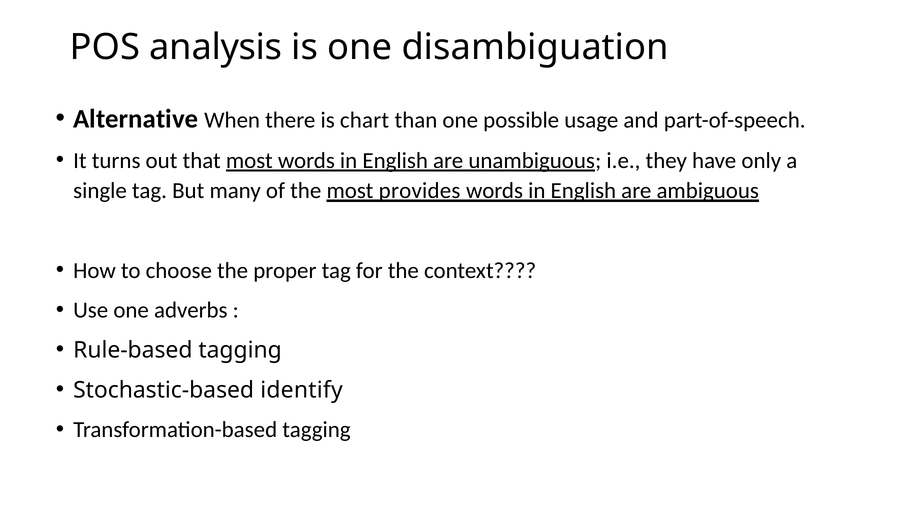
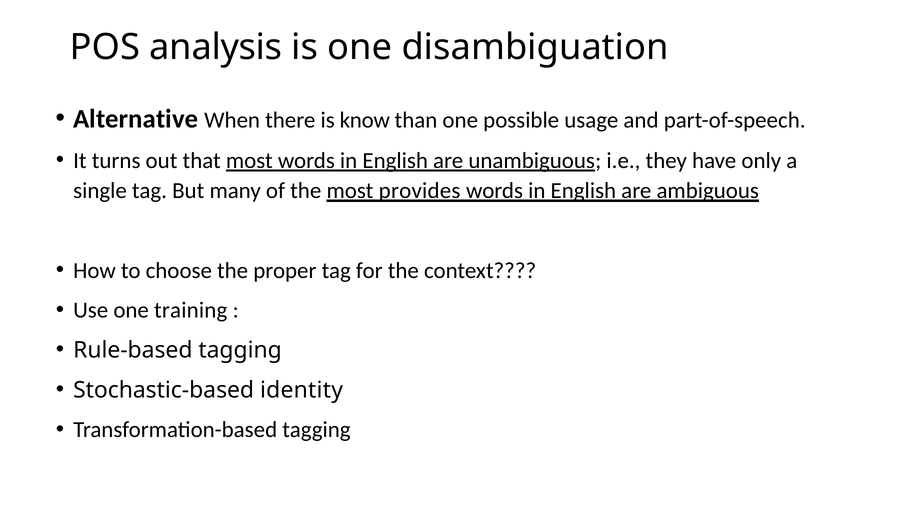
chart: chart -> know (365, 120)
adverbs: adverbs -> training (191, 310)
identify: identify -> identity (302, 390)
